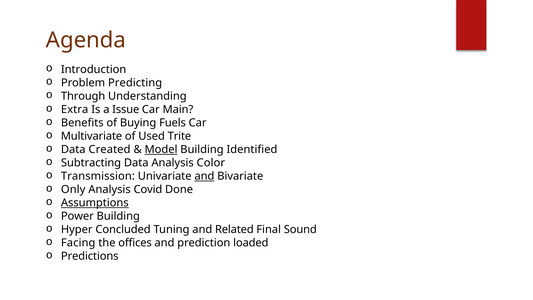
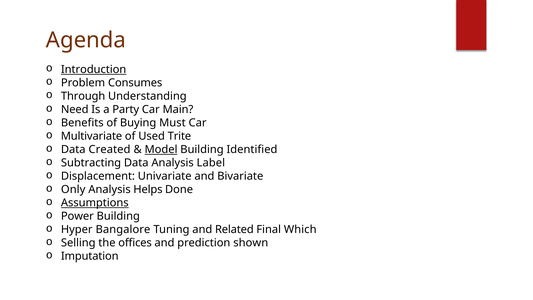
Introduction underline: none -> present (94, 69)
Predicting: Predicting -> Consumes (135, 83)
Extra: Extra -> Need (75, 109)
Issue: Issue -> Party (126, 109)
Fuels: Fuels -> Must (172, 123)
Color: Color -> Label (211, 163)
Transmission: Transmission -> Displacement (98, 176)
and underline: present -> none (204, 176)
Covid: Covid -> Helps (148, 189)
Concluded: Concluded -> Bangalore (123, 229)
Sound: Sound -> Which (300, 229)
Facing: Facing -> Selling (78, 243)
loaded: loaded -> shown (251, 243)
Predictions: Predictions -> Imputation (90, 256)
